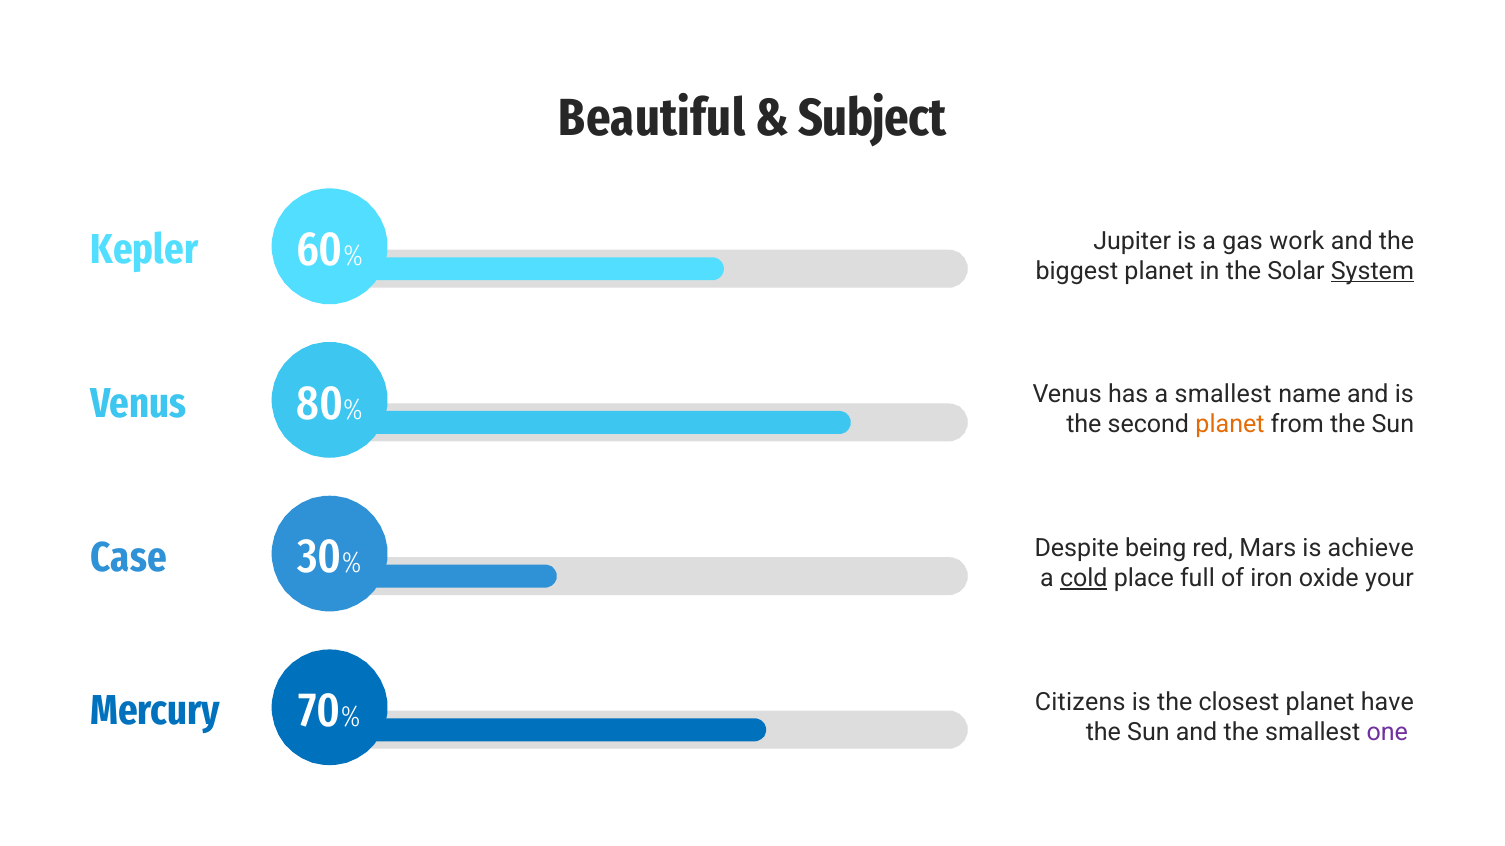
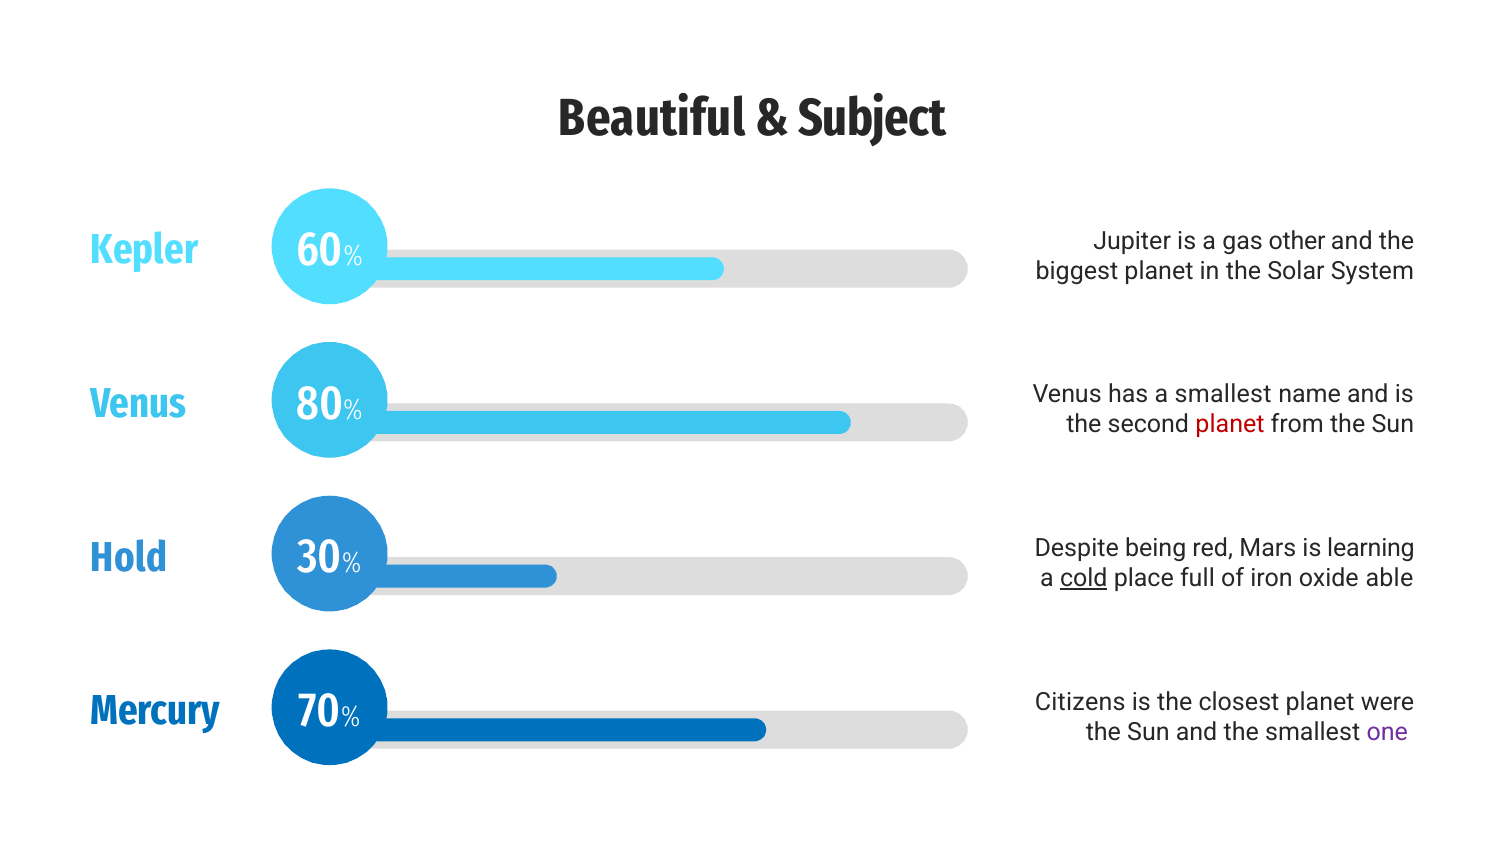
work: work -> other (1297, 241)
System underline: present -> none (1372, 271)
planet colour: orange -> red (1230, 425)
achieve: achieve -> learning (1371, 549)
Case: Case -> Hold (129, 558)
your: your -> able (1389, 579)
have: have -> were (1388, 702)
